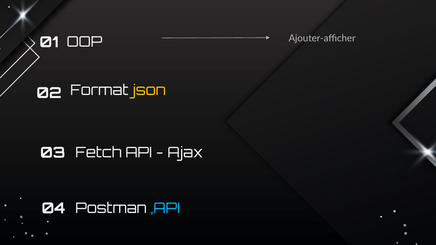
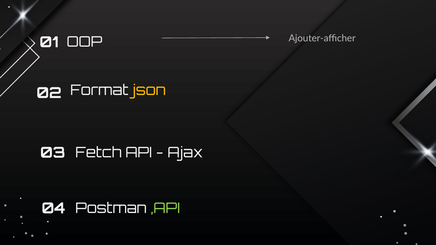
,API colour: light blue -> light green (165, 209)
